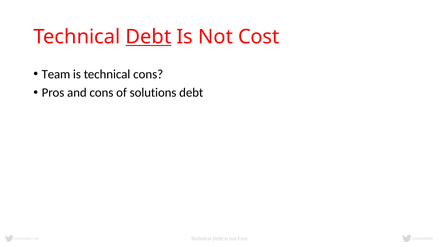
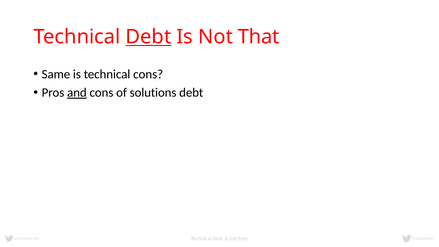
Cost: Cost -> That (259, 37)
Team: Team -> Same (56, 74)
and underline: none -> present (77, 93)
